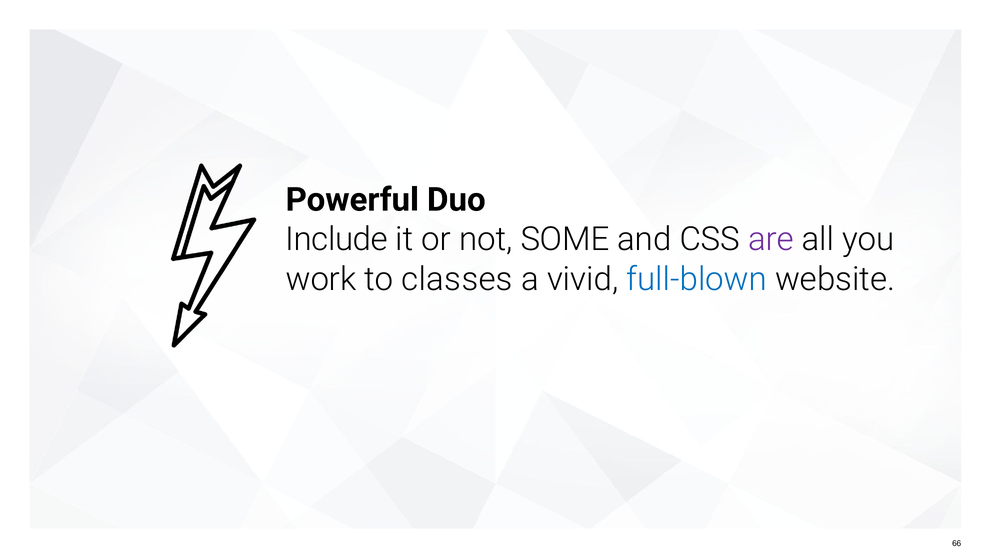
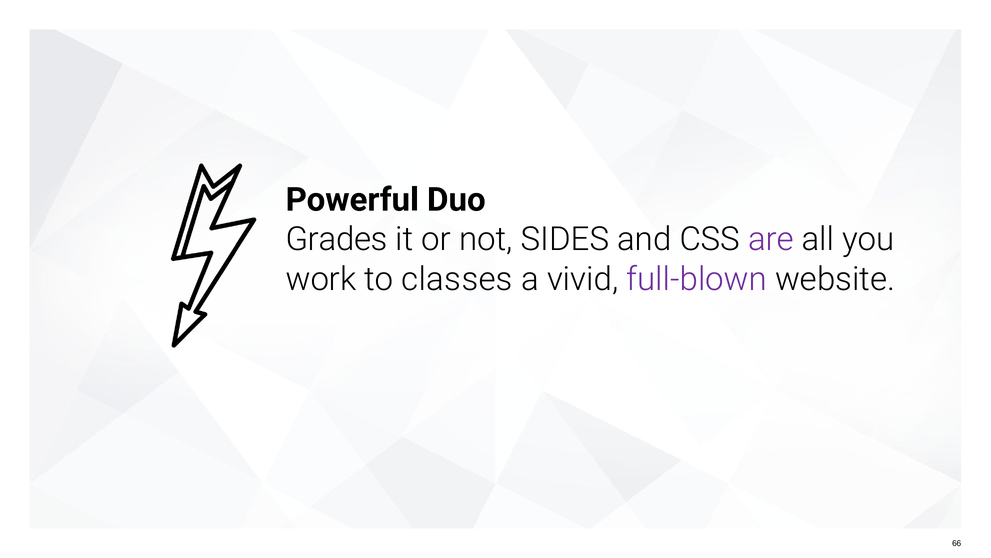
Include: Include -> Grades (337, 239)
SOME: SOME -> SIDES (565, 239)
full-blown colour: blue -> purple (697, 279)
